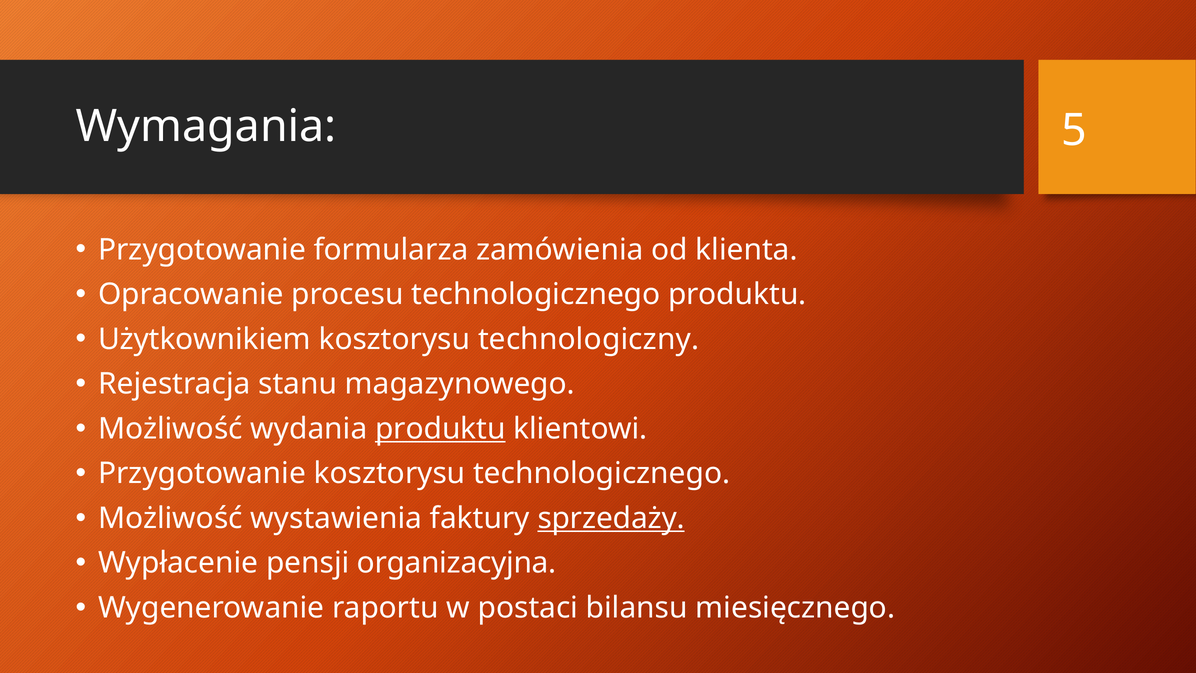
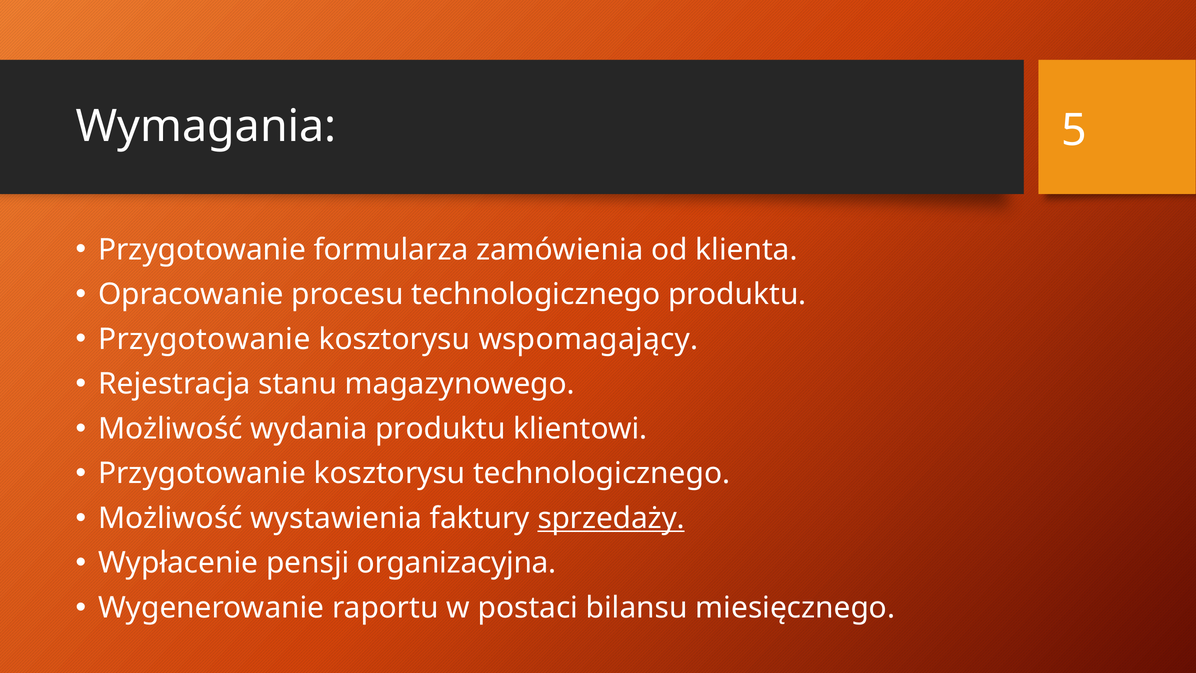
Użytkownikiem: Użytkownikiem -> Przygotowanie (204, 339)
technologiczny: technologiczny -> wspomagający (589, 339)
produktu underline: present -> none (440, 429)
